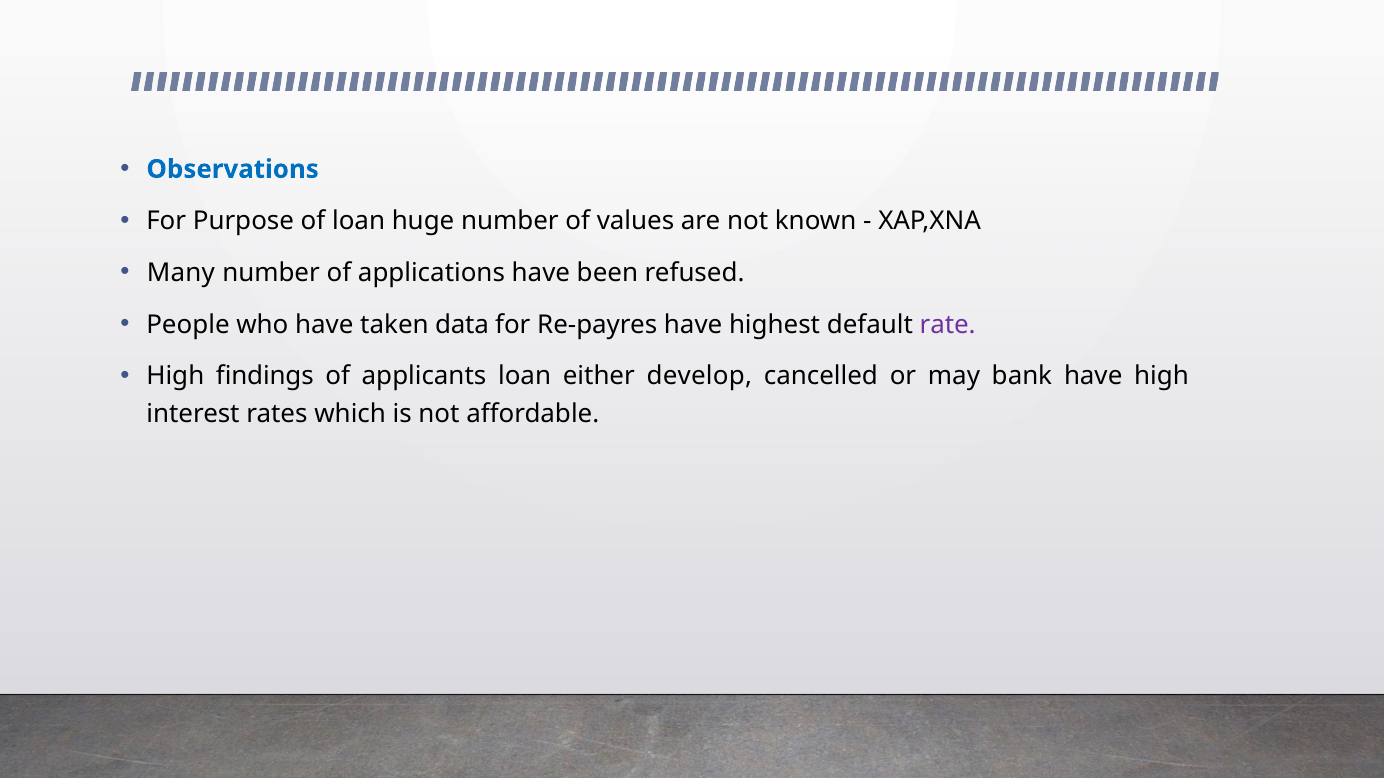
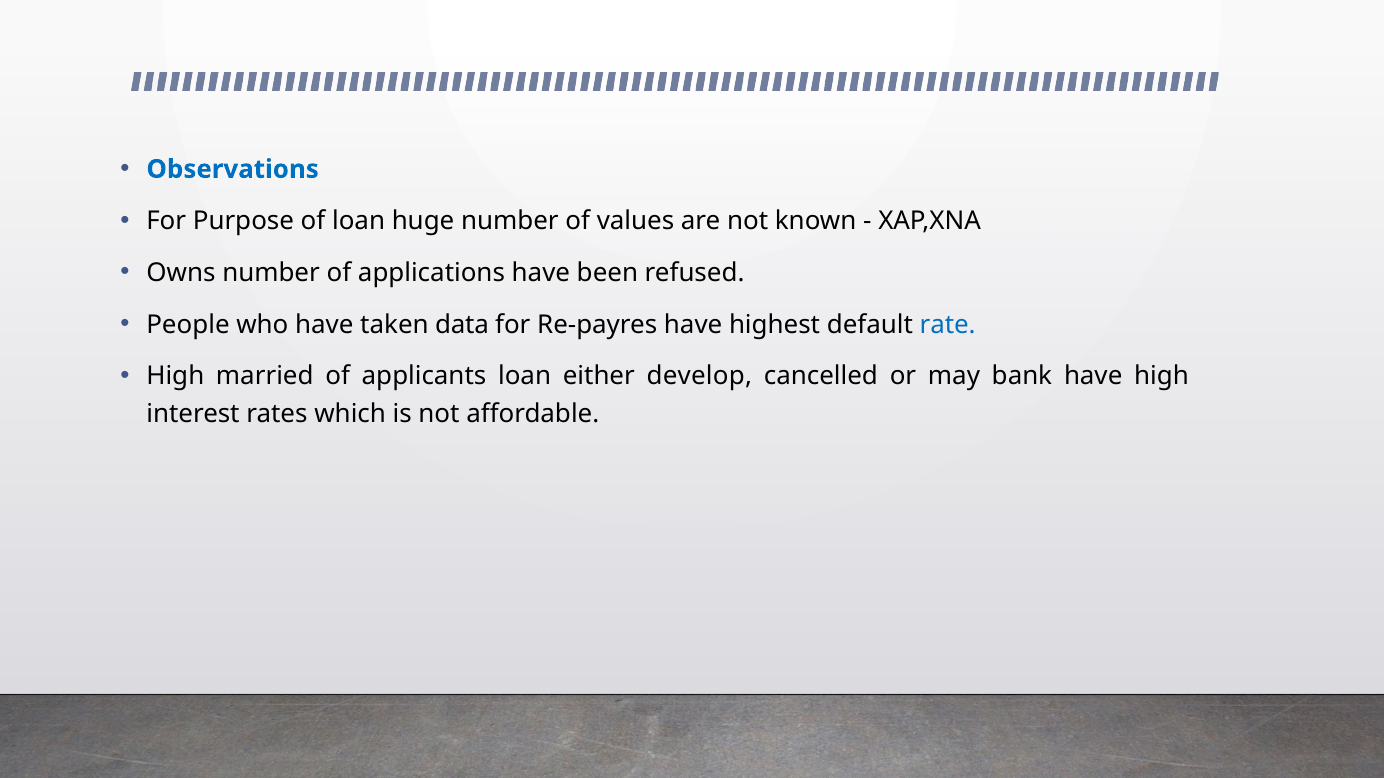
Many: Many -> Owns (181, 273)
rate colour: purple -> blue (948, 325)
findings: findings -> married (265, 376)
